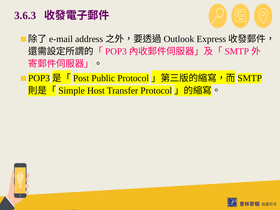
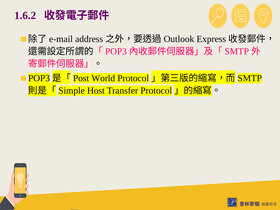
3.6.3: 3.6.3 -> 1.6.2 (25, 15)
Public: Public -> World (103, 78)
